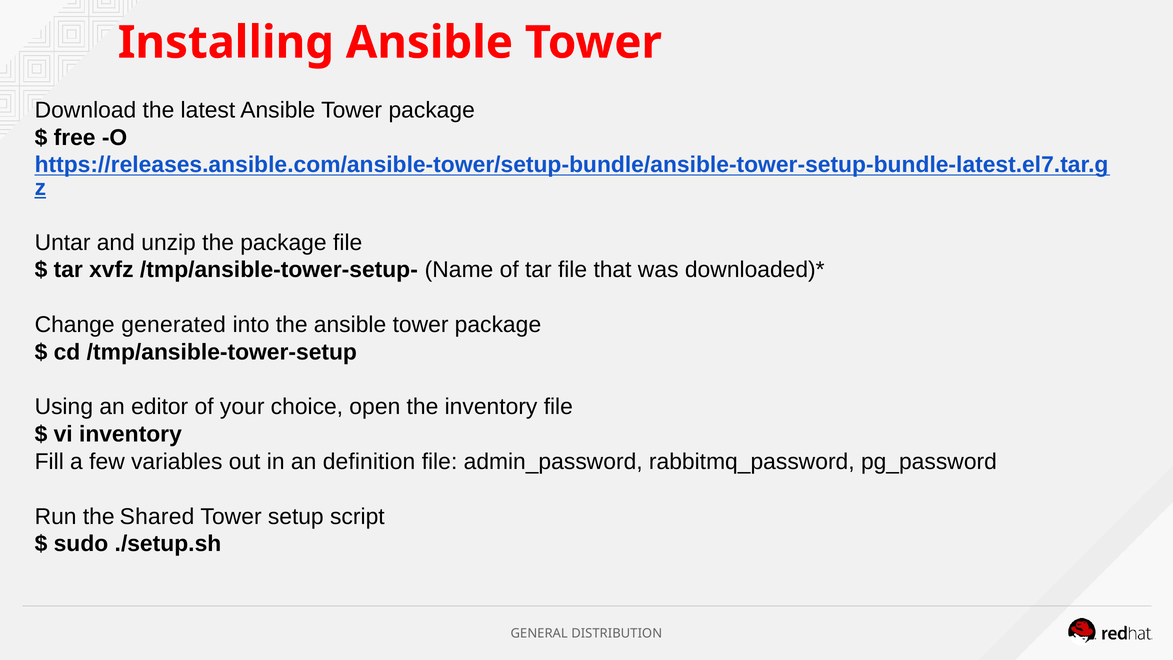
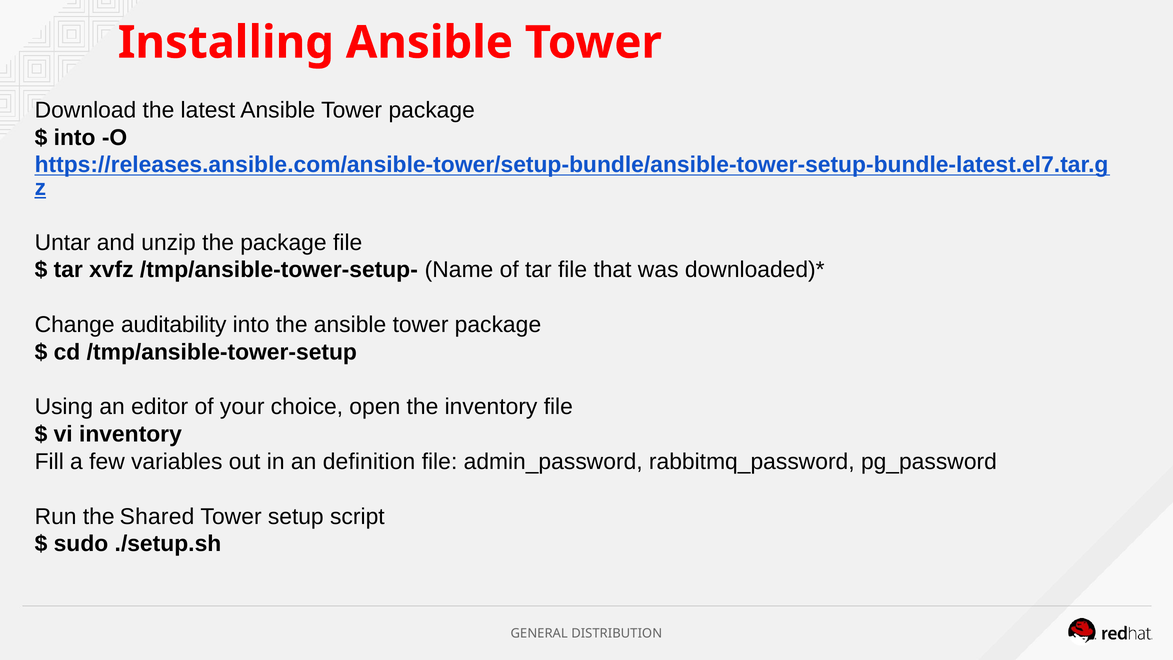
free: free -> into (75, 138)
generated: generated -> auditability (174, 325)
